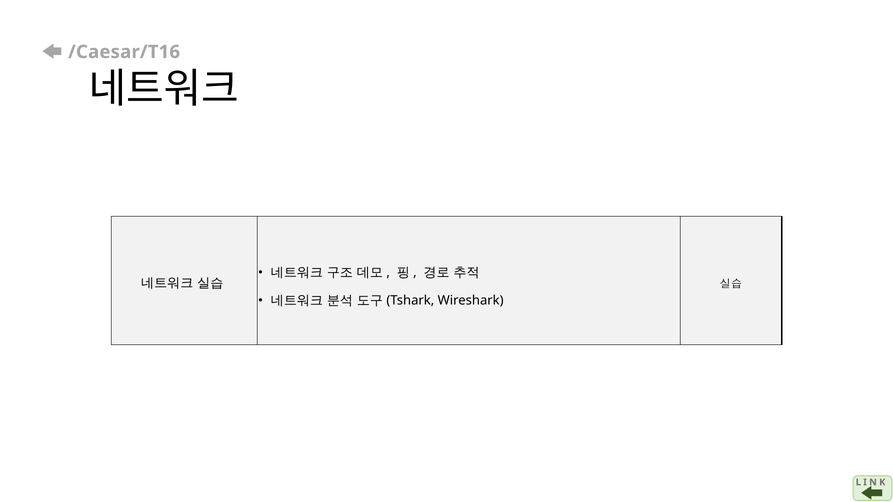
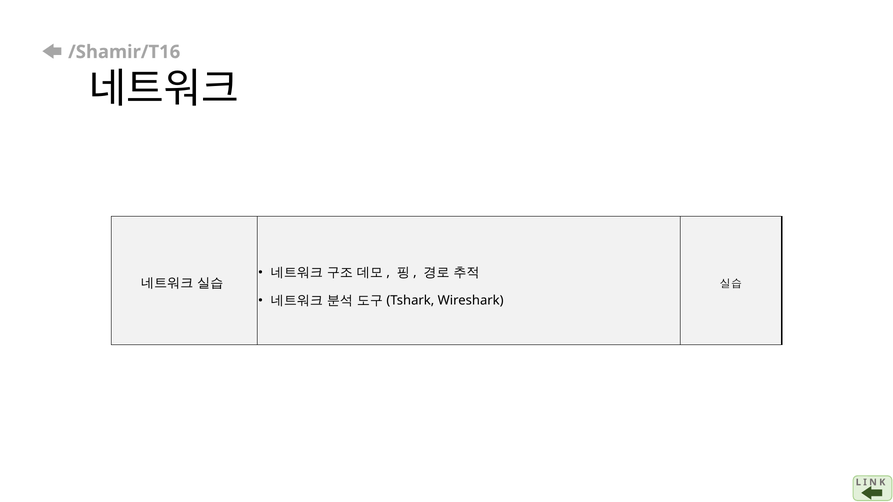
/Caesar/T16: /Caesar/T16 -> /Shamir/T16 (124, 52)
